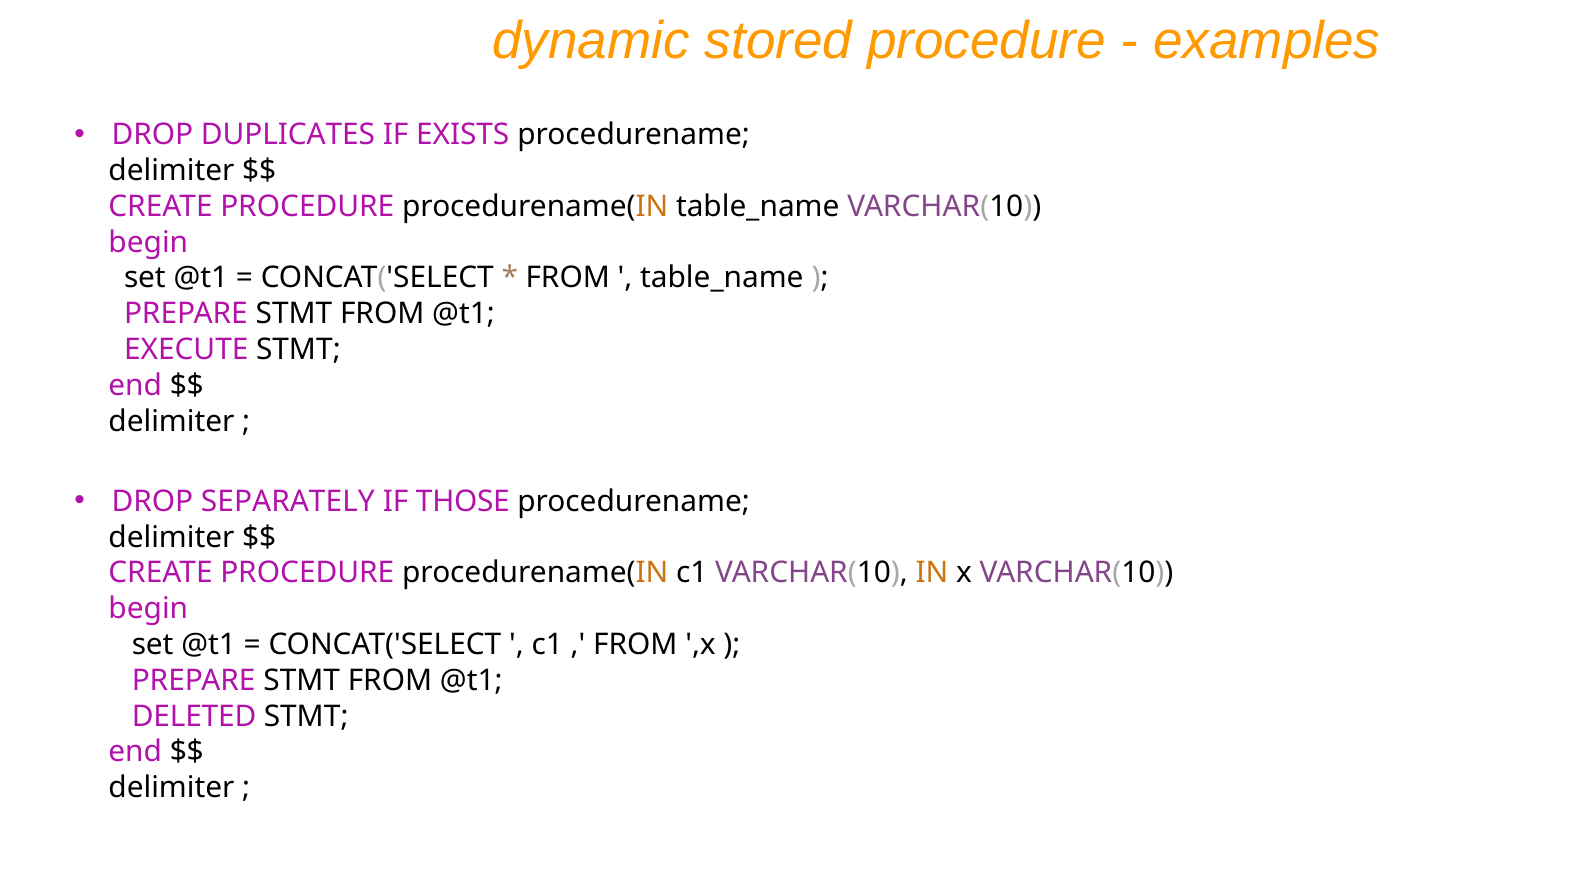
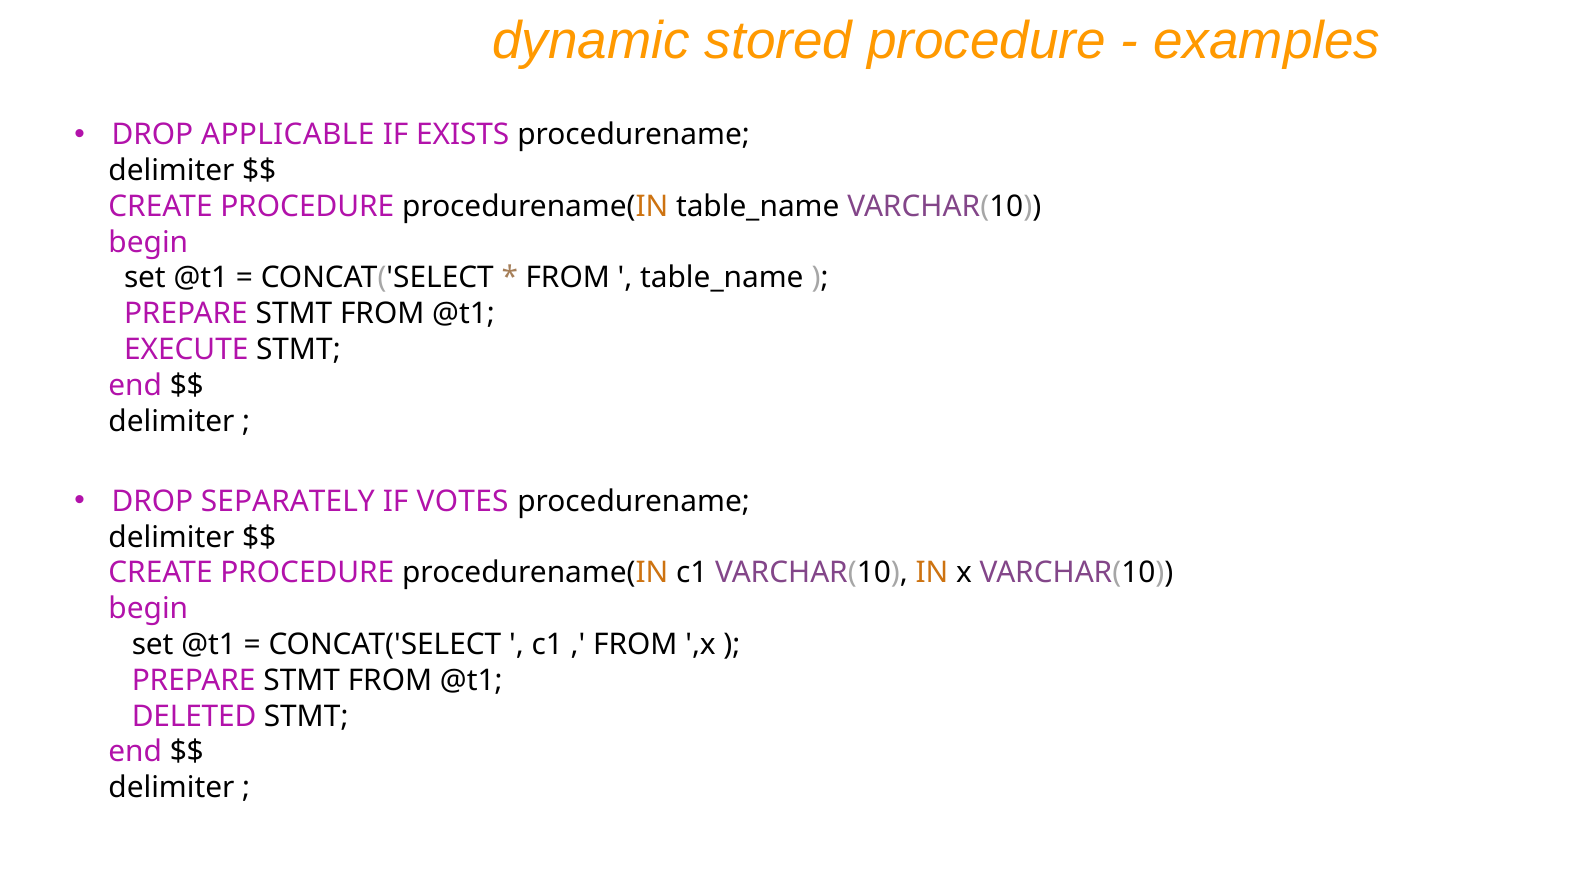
DUPLICATES: DUPLICATES -> APPLICABLE (288, 135)
THOSE: THOSE -> VOTES (463, 502)
